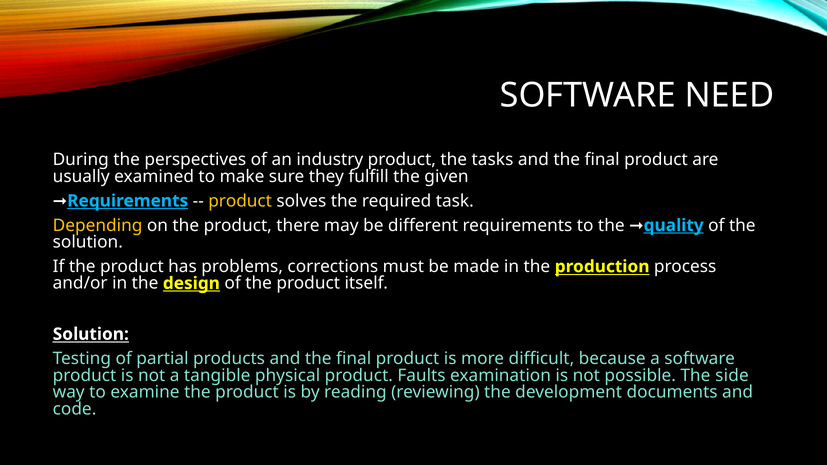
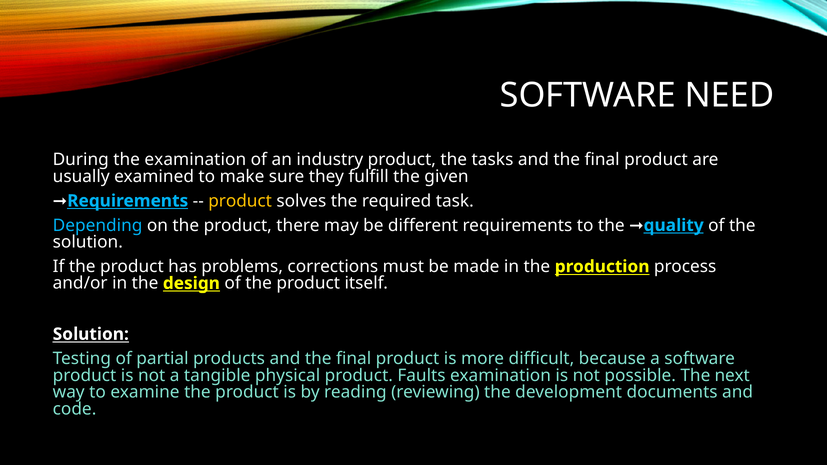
the perspectives: perspectives -> examination (195, 160)
Depending colour: yellow -> light blue (98, 225)
side: side -> next (732, 375)
